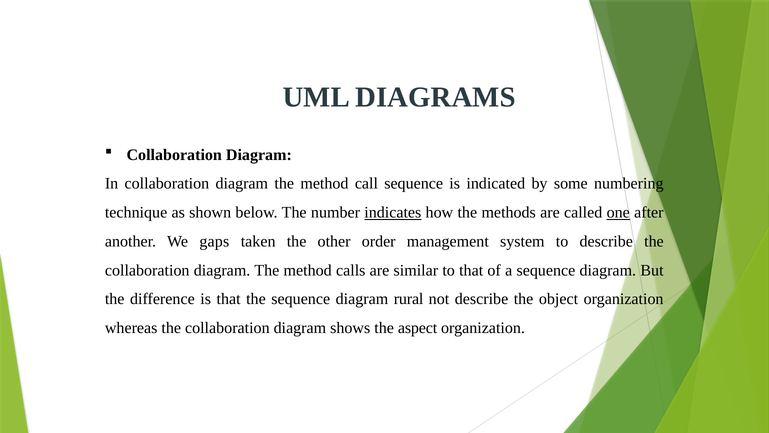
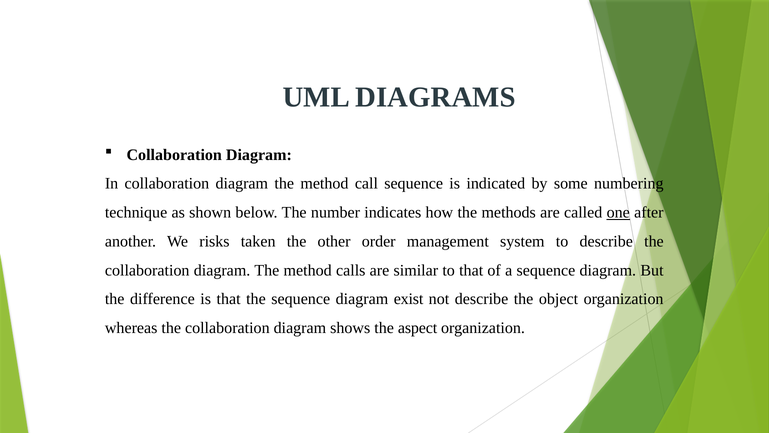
indicates underline: present -> none (393, 212)
gaps: gaps -> risks (214, 241)
rural: rural -> exist (409, 299)
